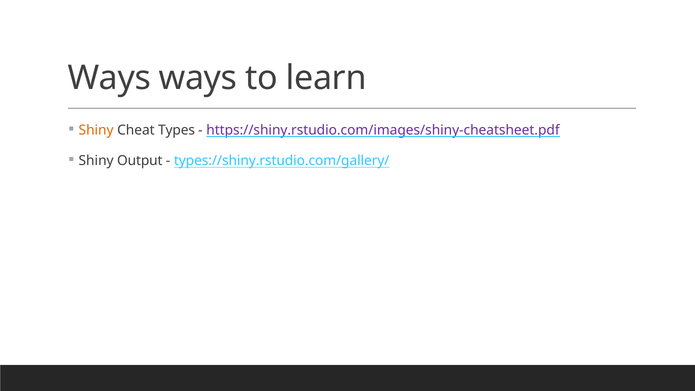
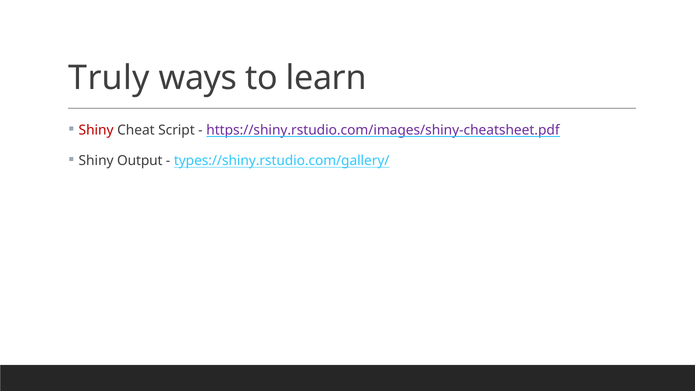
Ways: Ways -> Truly (109, 78)
Shiny colour: orange -> red (96, 130)
Types: Types -> Script (176, 130)
